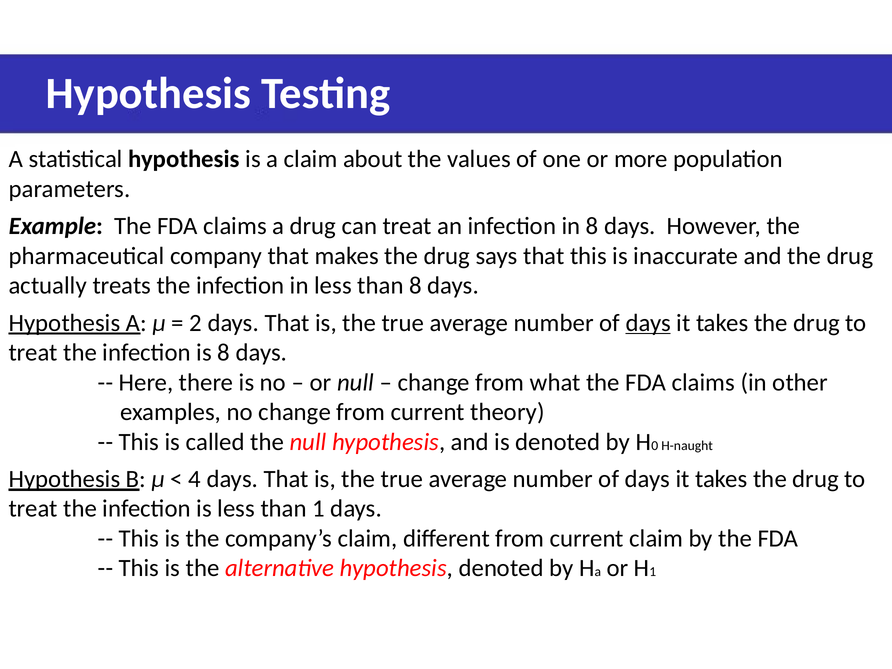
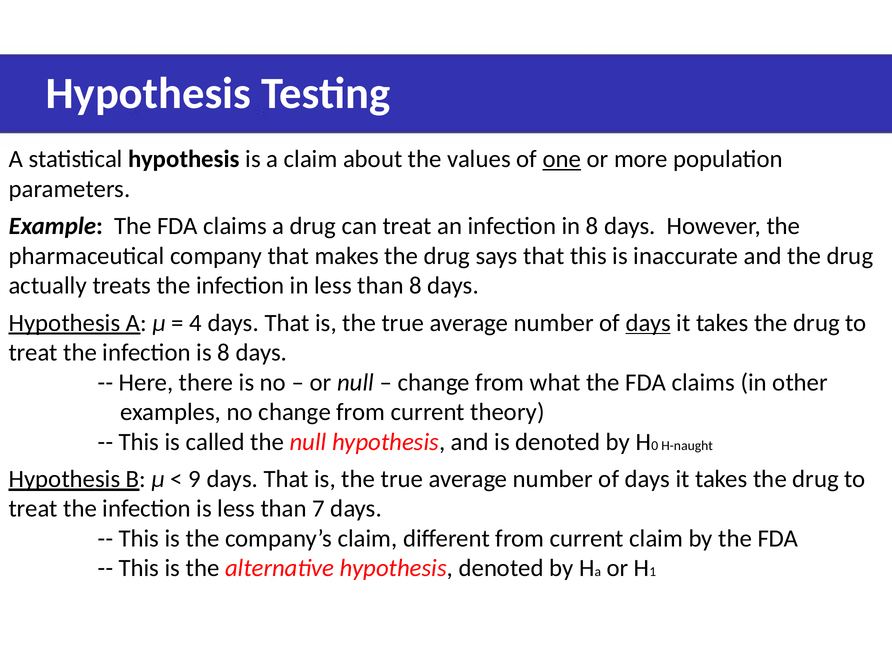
one underline: none -> present (562, 159)
2: 2 -> 4 (196, 323)
4: 4 -> 9 (195, 479)
than 1: 1 -> 7 (319, 509)
